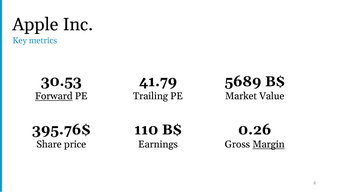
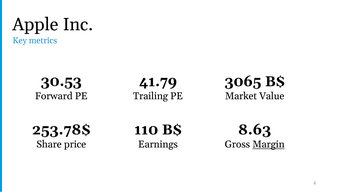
5689: 5689 -> 3065 (243, 82)
Forward underline: present -> none (54, 96)
395.76$: 395.76$ -> 253.78$ (61, 130)
0.26: 0.26 -> 8.63 (255, 130)
